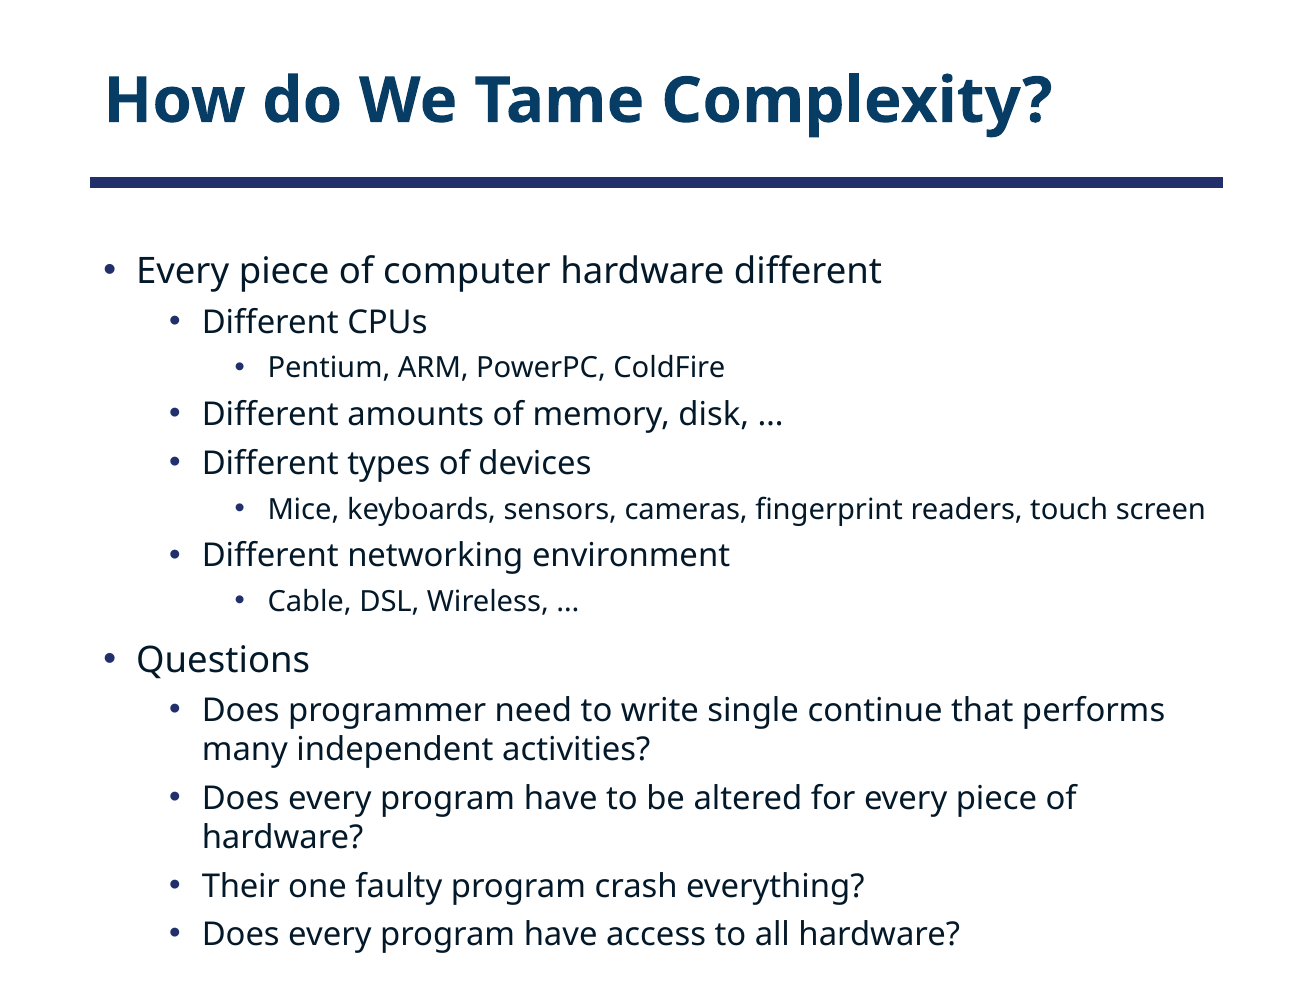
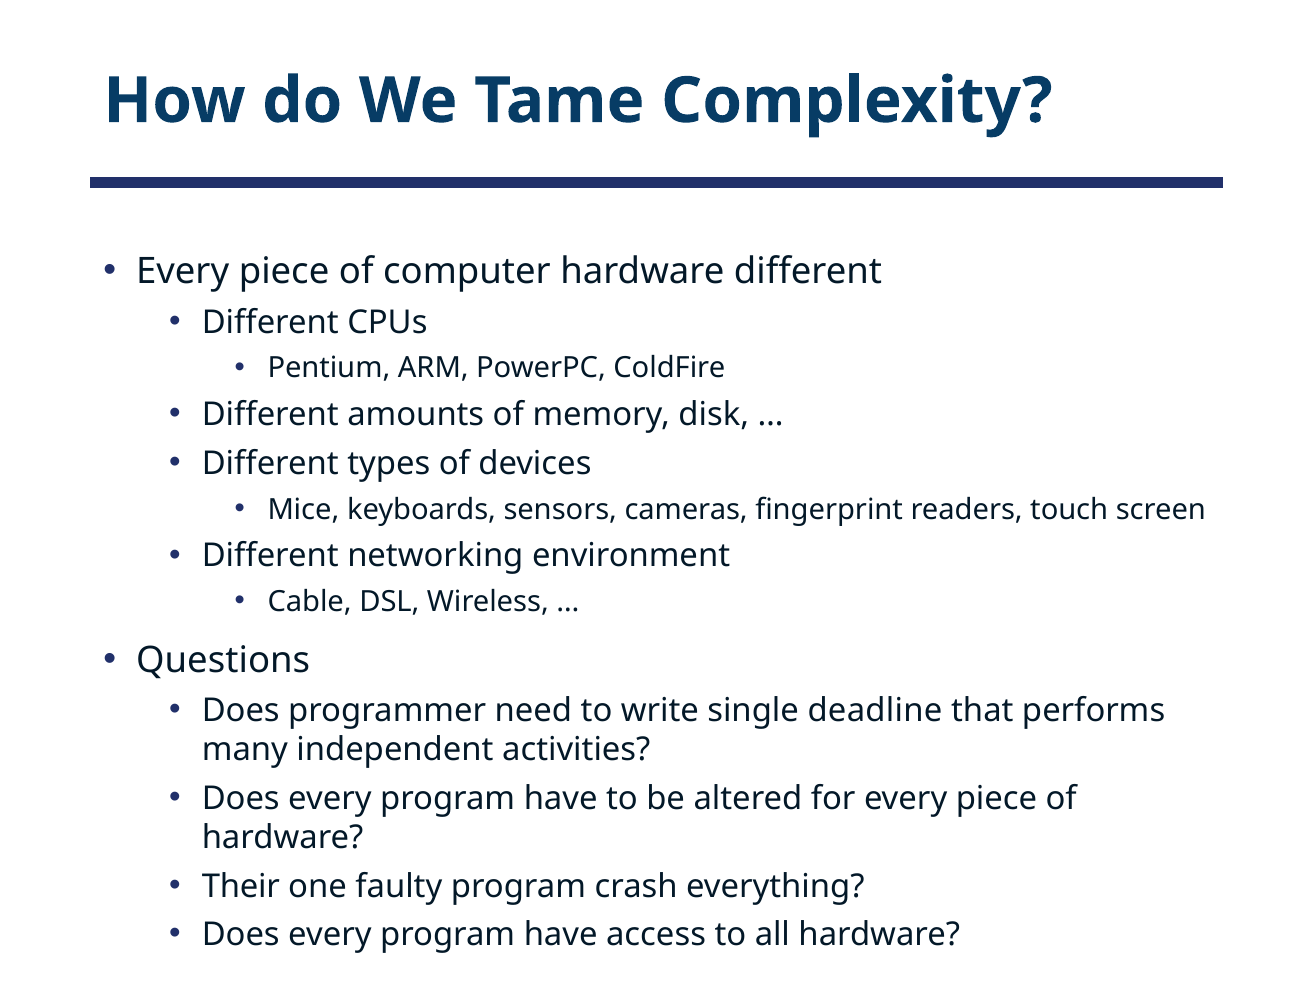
continue: continue -> deadline (875, 710)
